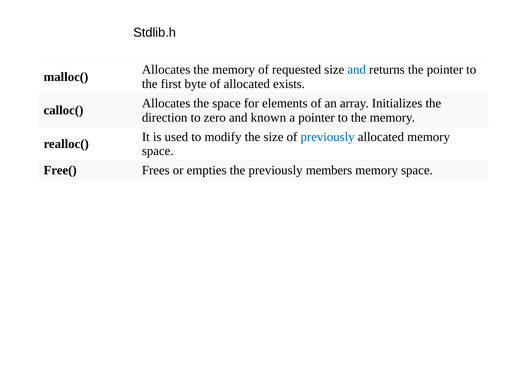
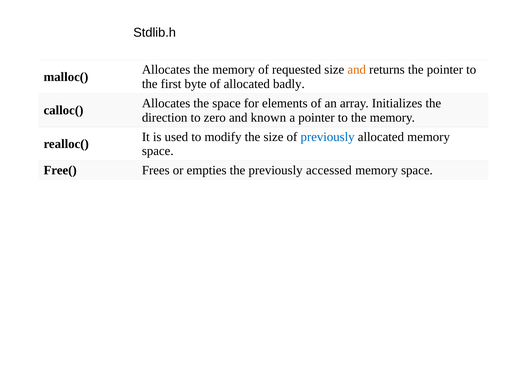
and colour: blue -> orange (357, 70)
exists: exists -> badly (289, 84)
members: members -> accessed (329, 170)
